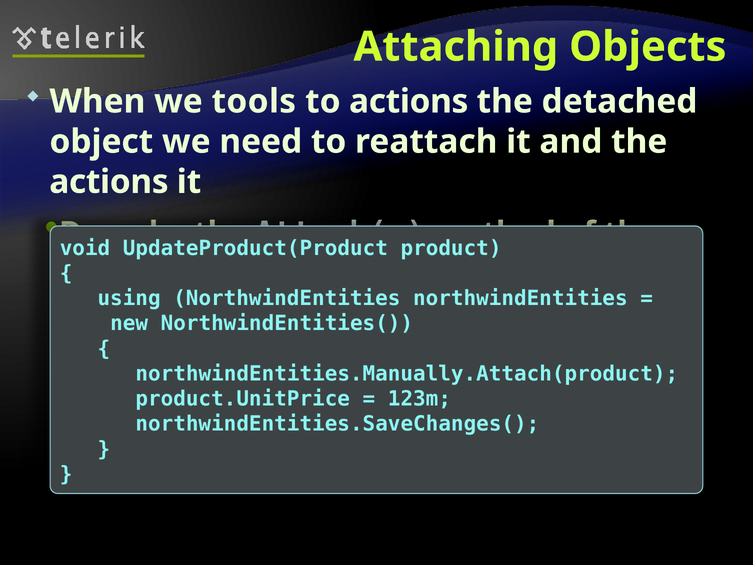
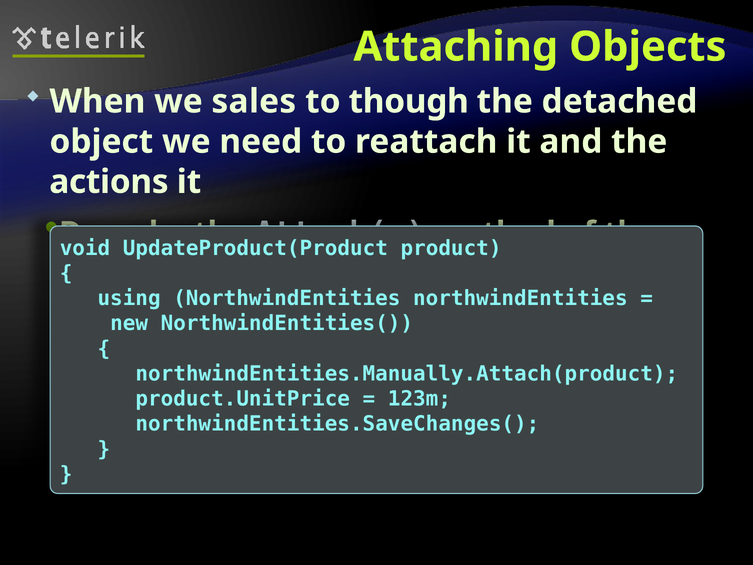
tools: tools -> sales (254, 101)
to actions: actions -> though (409, 101)
